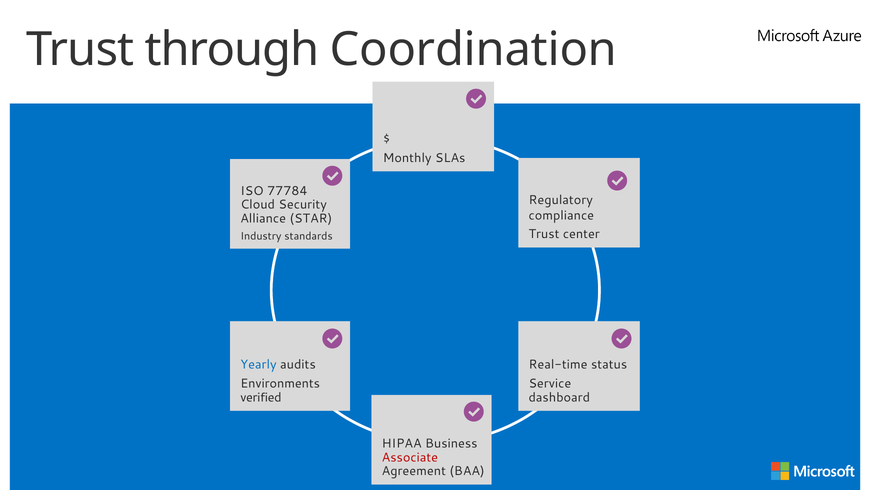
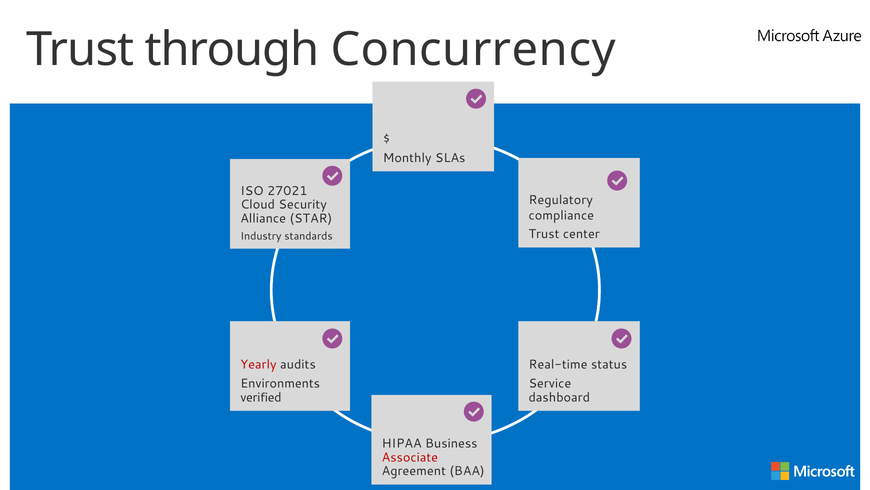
Coordination: Coordination -> Concurrency (473, 49)
77784: 77784 -> 27021 (287, 191)
Yearly colour: blue -> red (258, 364)
